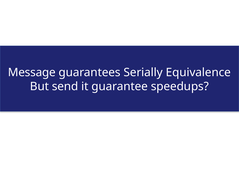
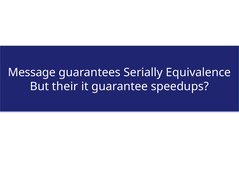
send: send -> their (65, 86)
